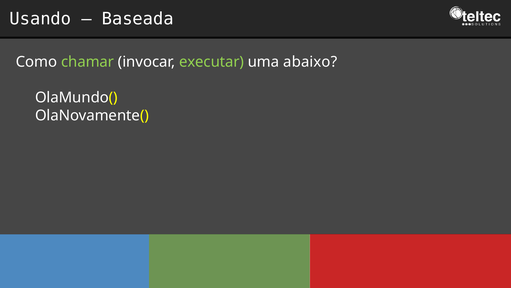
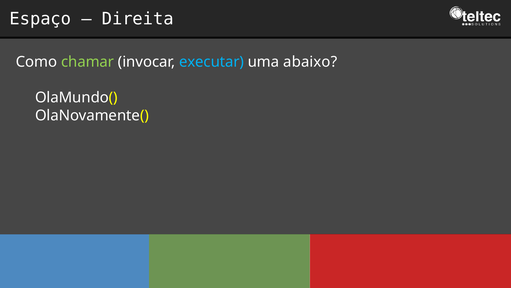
Usando: Usando -> Espaço (40, 19)
Baseada: Baseada -> Direita (138, 19)
executar colour: light green -> light blue (212, 62)
